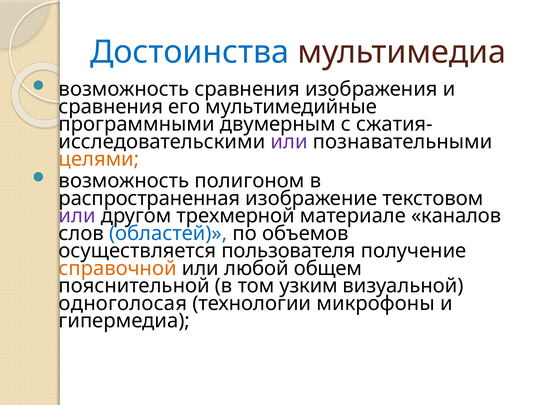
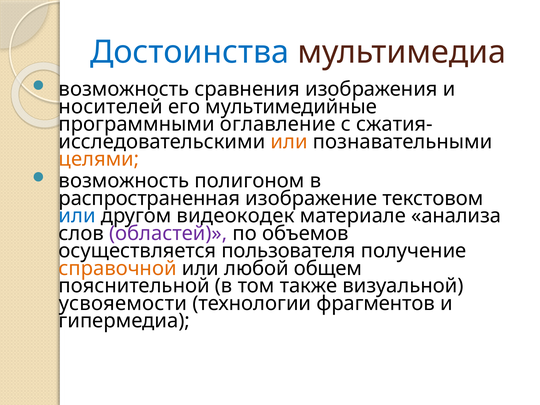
сравнения: сравнения -> носителей (111, 107)
двумерным: двумерным -> оглавление (278, 124)
или colour: purple -> orange (289, 142)
или colour: purple -> blue (77, 216)
трехмерной: трехмерной -> видеокодек (236, 216)
каналов: каналов -> анализа (456, 216)
областей colour: blue -> purple (168, 233)
узким: узким -> также (308, 286)
одноголосая: одноголосая -> усвояемости (123, 303)
микрофоны: микрофоны -> фрагментов (376, 303)
